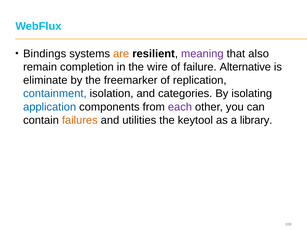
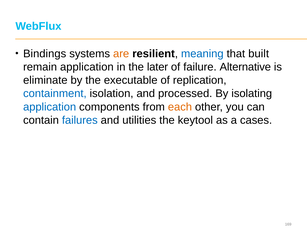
meaning colour: purple -> blue (202, 54)
also: also -> built (259, 54)
remain completion: completion -> application (87, 67)
wire: wire -> later (158, 67)
freemarker: freemarker -> executable (131, 80)
categories: categories -> processed (185, 94)
each colour: purple -> orange (180, 107)
failures colour: orange -> blue (80, 120)
library: library -> cases (256, 120)
